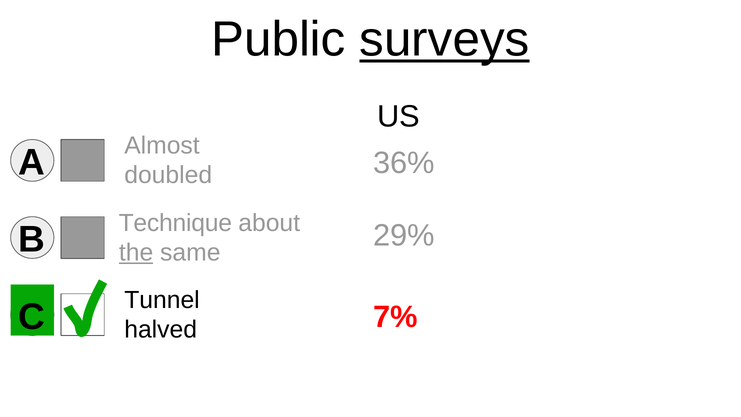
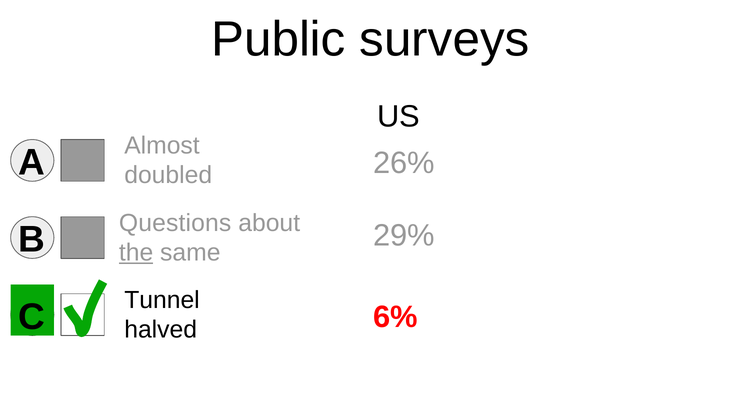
surveys underline: present -> none (444, 40)
36%: 36% -> 26% (404, 163)
Technique: Technique -> Questions (175, 223)
7%: 7% -> 6% (395, 317)
